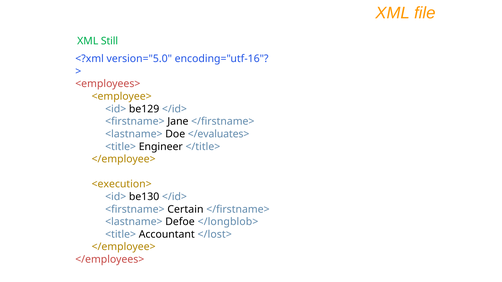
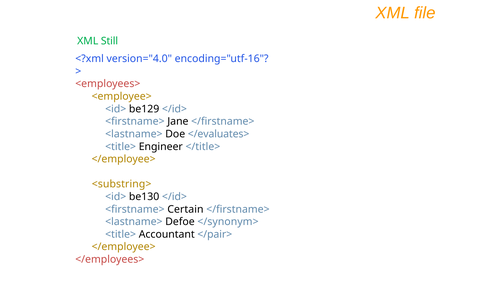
version="5.0: version="5.0 -> version="4.0 (139, 59)
<execution>: <execution> -> <substring> (122, 184)
</longblob>: </longblob> -> </synonym> (228, 222)
</lost>: </lost> -> </pair> (215, 235)
